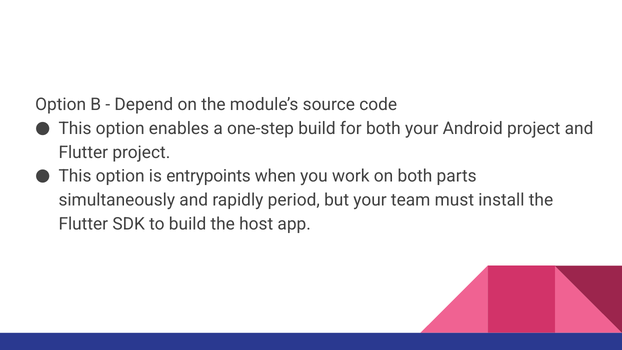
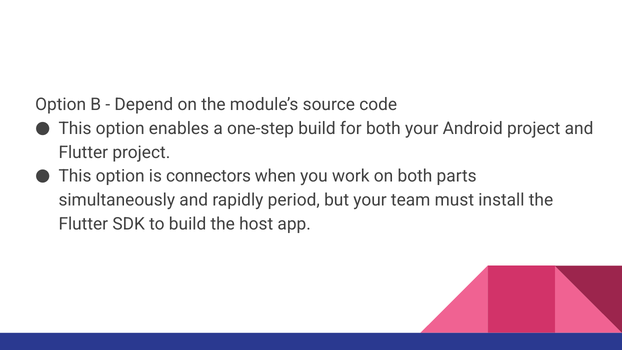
entrypoints: entrypoints -> connectors (209, 176)
